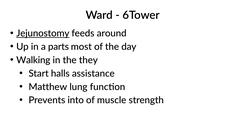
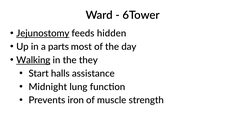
around: around -> hidden (112, 33)
Walking underline: none -> present (33, 60)
Matthew: Matthew -> Midnight (48, 87)
into: into -> iron (76, 101)
